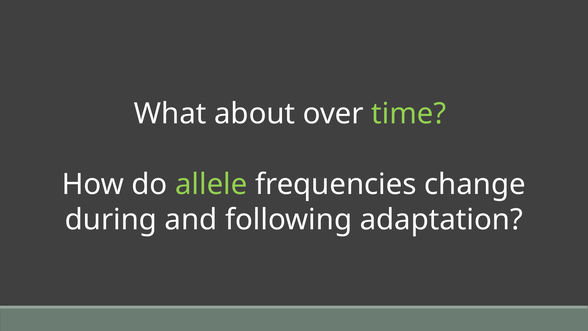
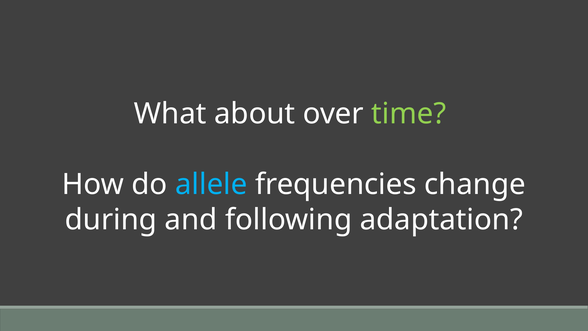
allele colour: light green -> light blue (211, 184)
